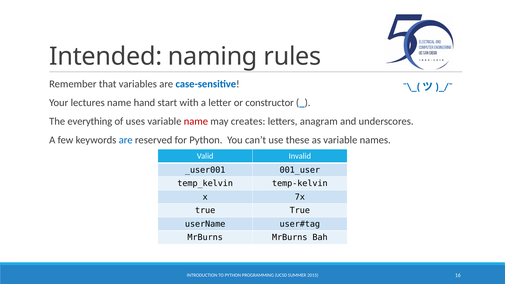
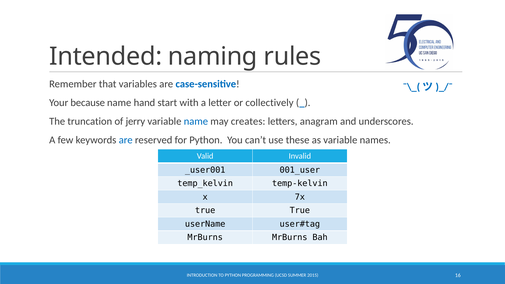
lectures: lectures -> because (88, 103)
constructor: constructor -> collectively (269, 103)
everything: everything -> truncation (90, 121)
uses: uses -> jerry (135, 121)
name colour: red -> blue (196, 121)
